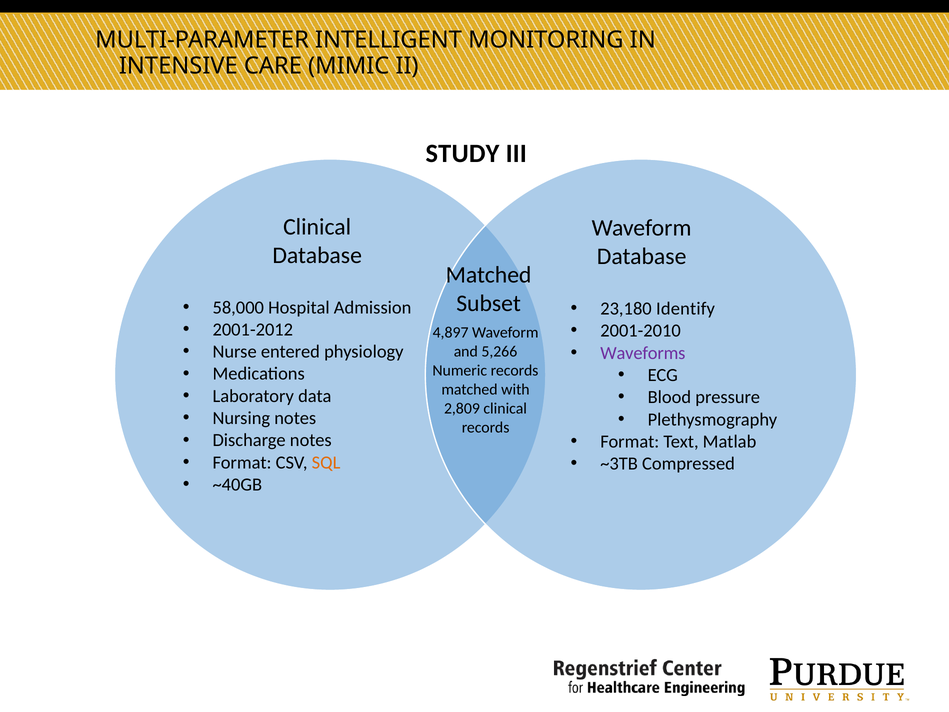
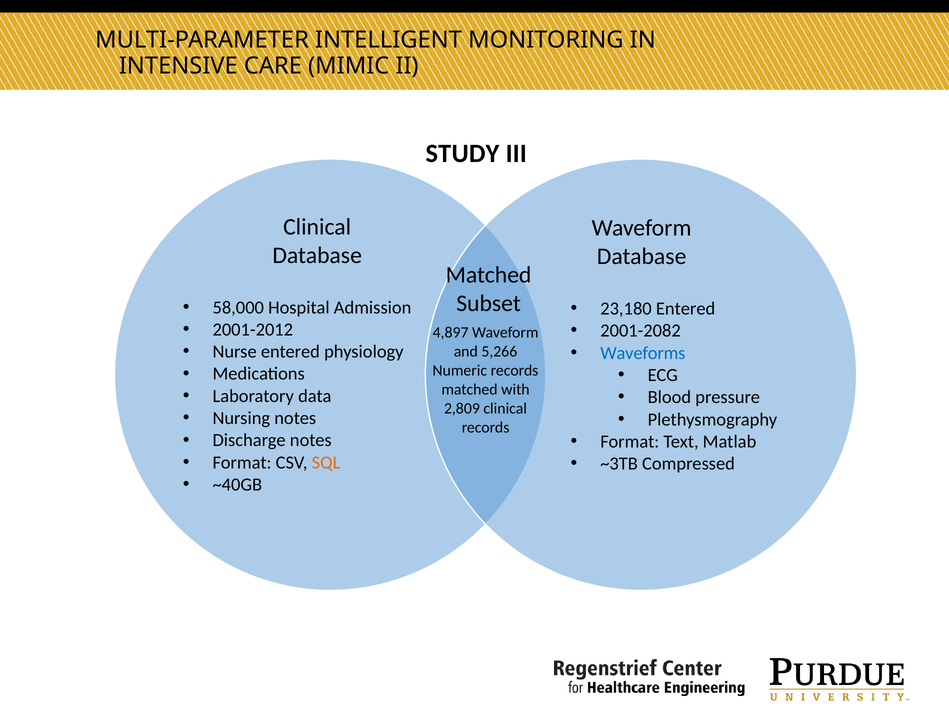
23,180 Identify: Identify -> Entered (686, 309)
2001-2010: 2001-2010 -> 2001-2082 (641, 331)
Waveforms colour: purple -> blue (643, 353)
